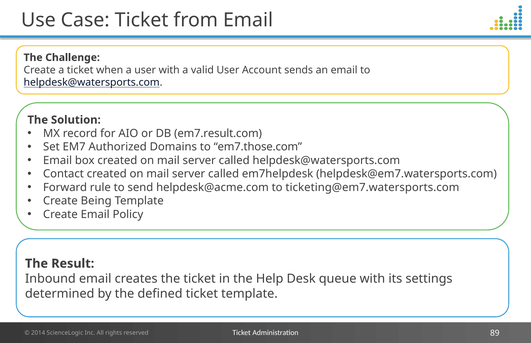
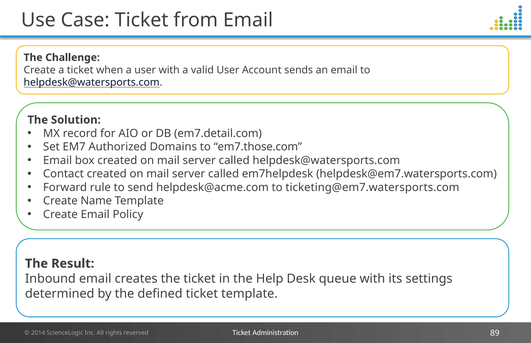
em7.result.com: em7.result.com -> em7.detail.com (218, 134)
Being: Being -> Name (96, 201)
